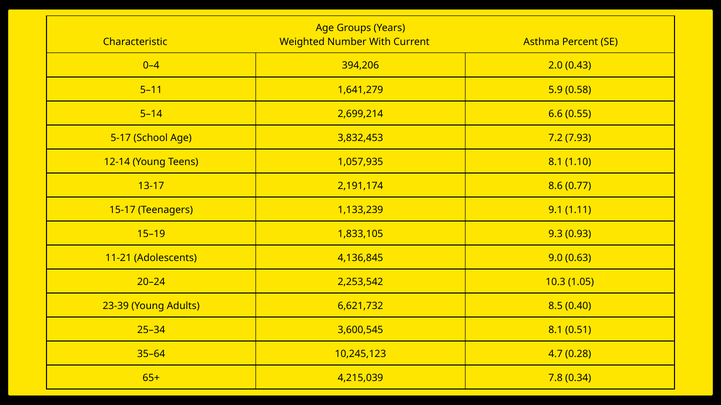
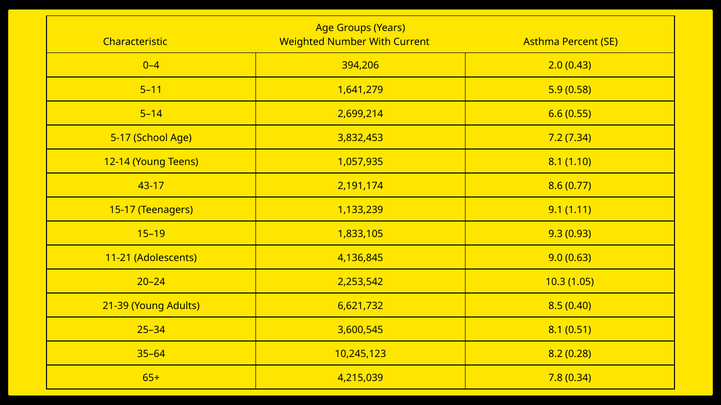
7.93: 7.93 -> 7.34 (578, 138)
13-17: 13-17 -> 43-17 (151, 186)
23-39: 23-39 -> 21-39 (116, 306)
4.7: 4.7 -> 8.2 (556, 354)
